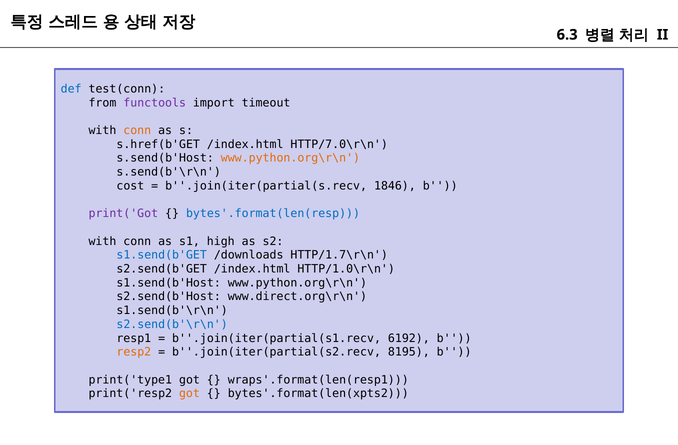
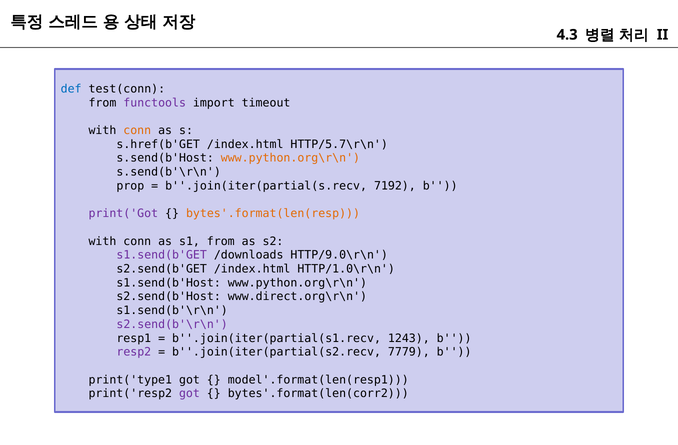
6.3: 6.3 -> 4.3 (567, 35)
HTTP/7.0\r\n: HTTP/7.0\r\n -> HTTP/5.7\r\n (339, 144)
cost: cost -> prop (130, 186)
1846: 1846 -> 7192 (395, 186)
bytes'.format(len(resp colour: blue -> orange (273, 214)
s1 high: high -> from (221, 241)
s1.send(b'GET colour: blue -> purple (162, 255)
HTTP/1.7\r\n: HTTP/1.7\r\n -> HTTP/9.0\r\n (339, 255)
s2.send(b'\r\n colour: blue -> purple (172, 325)
6192: 6192 -> 1243 (409, 338)
resp2 colour: orange -> purple (134, 352)
8195: 8195 -> 7779 (409, 352)
wraps'.format(len(resp1: wraps'.format(len(resp1 -> model'.format(len(resp1 (318, 380)
got colour: orange -> purple (189, 394)
bytes'.format(len(xpts2: bytes'.format(len(xpts2 -> bytes'.format(len(corr2 (318, 394)
